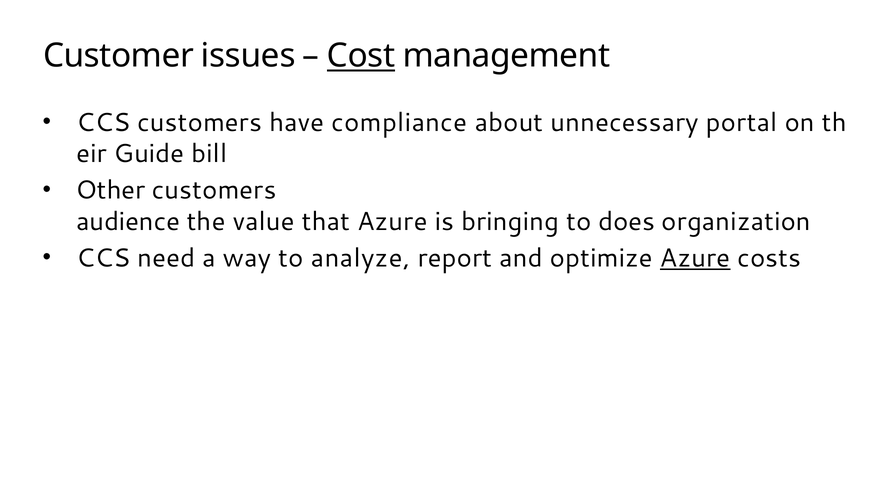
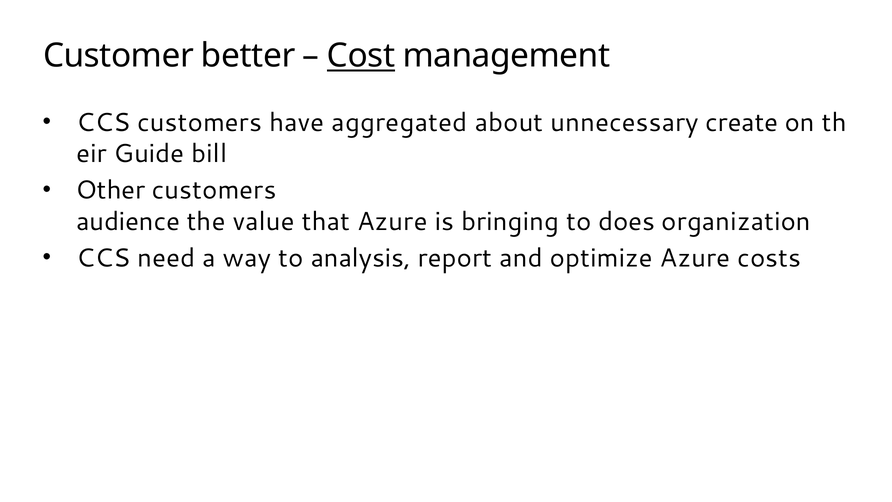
issues: issues -> better (248, 56)
compliance: compliance -> aggregated (399, 122)
portal: portal -> create (742, 122)
analyze: analyze -> analysis (361, 258)
Azure underline: present -> none (695, 258)
